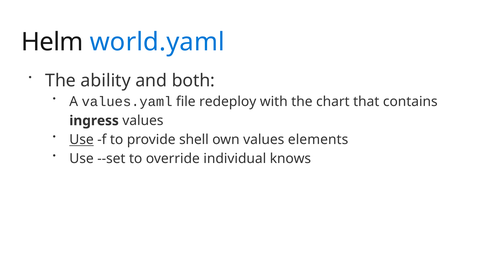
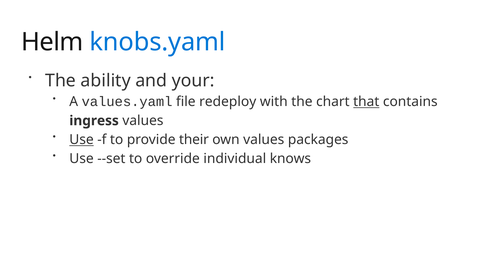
world.yaml: world.yaml -> knobs.yaml (157, 42)
both: both -> your (193, 80)
that underline: none -> present (366, 102)
shell: shell -> their (194, 139)
elements: elements -> packages (318, 139)
